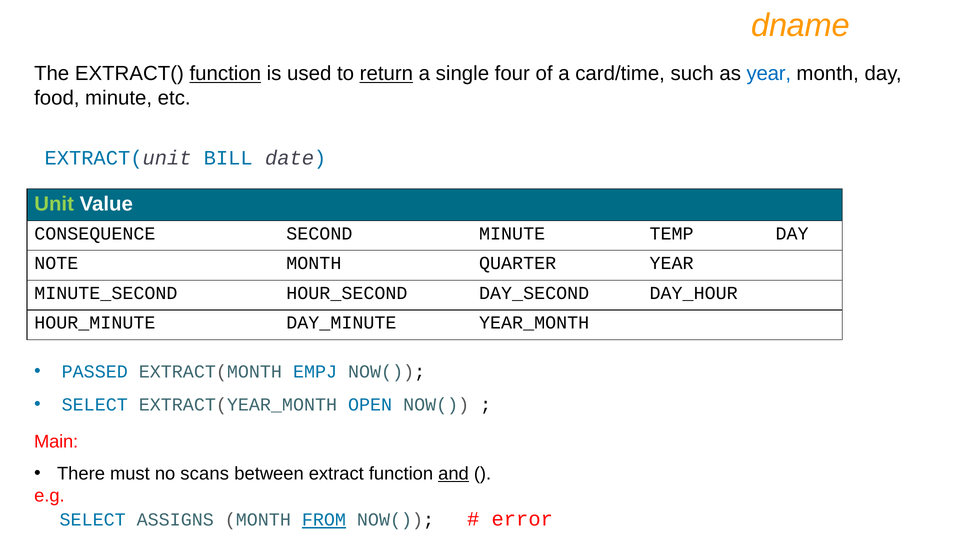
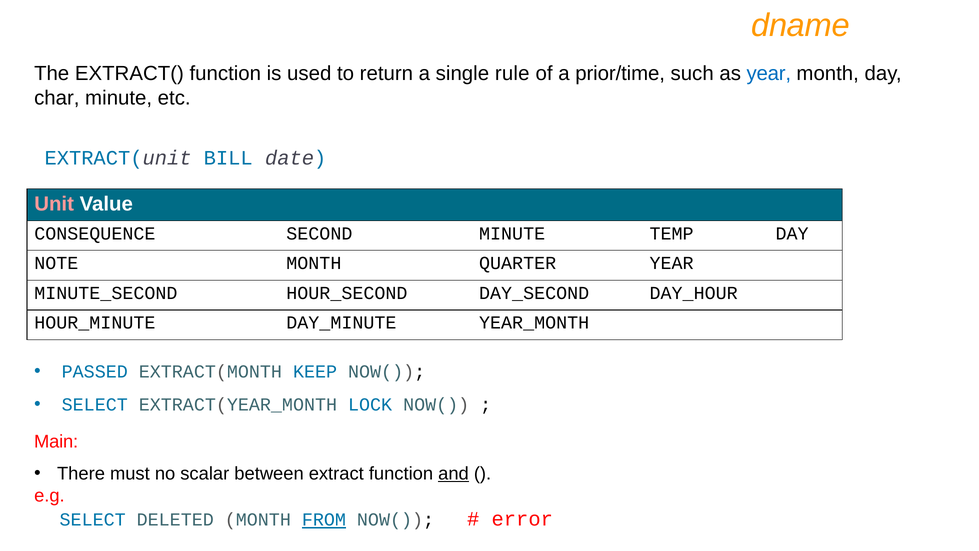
function underline: present -> none (225, 74)
return underline: present -> none (386, 74)
four: four -> rule (512, 74)
card/time: card/time -> prior/time (620, 74)
food: food -> char (57, 98)
Unit colour: light green -> pink (54, 204)
EMPJ: EMPJ -> KEEP (315, 372)
OPEN: OPEN -> LOCK (370, 405)
scans: scans -> scalar (205, 473)
ASSIGNS: ASSIGNS -> DELETED (175, 520)
